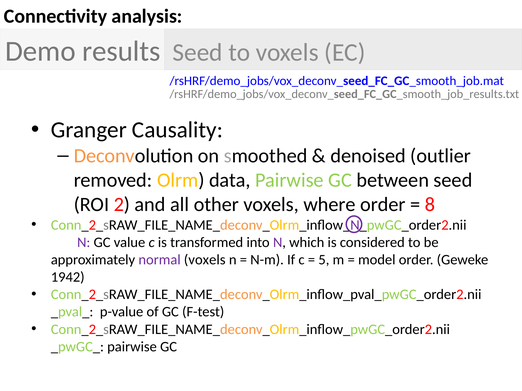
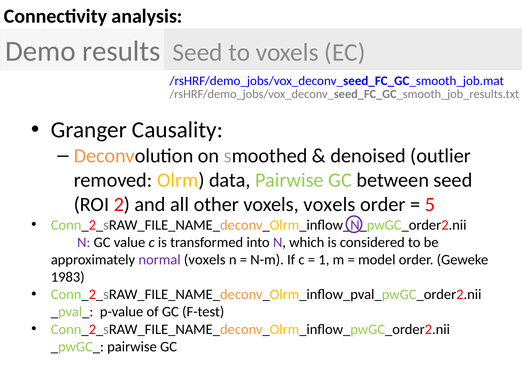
voxels where: where -> voxels (329, 205)
8: 8 -> 5 (430, 205)
5: 5 -> 1 (324, 260)
1942: 1942 -> 1983 (68, 277)
